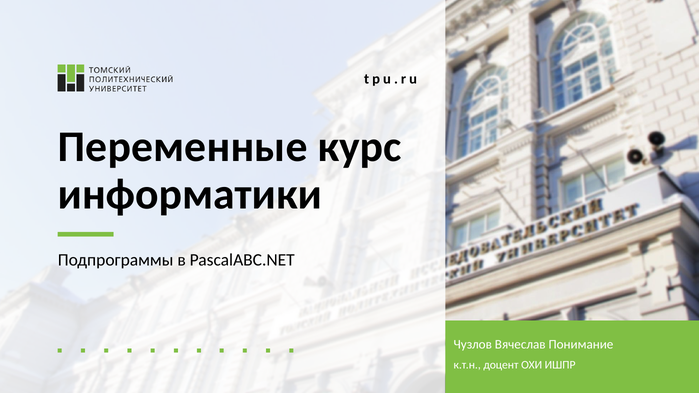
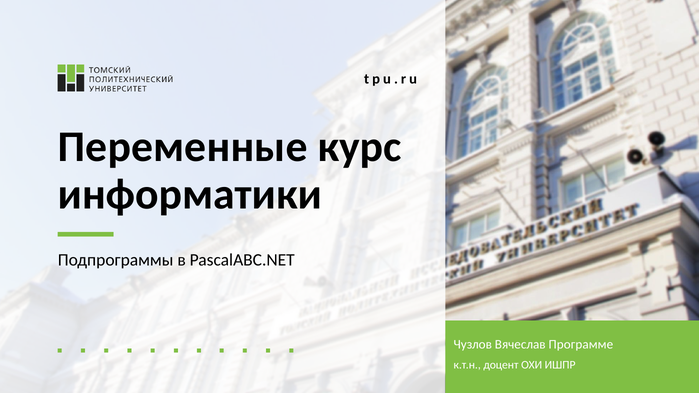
Понимание: Понимание -> Программе (581, 345)
